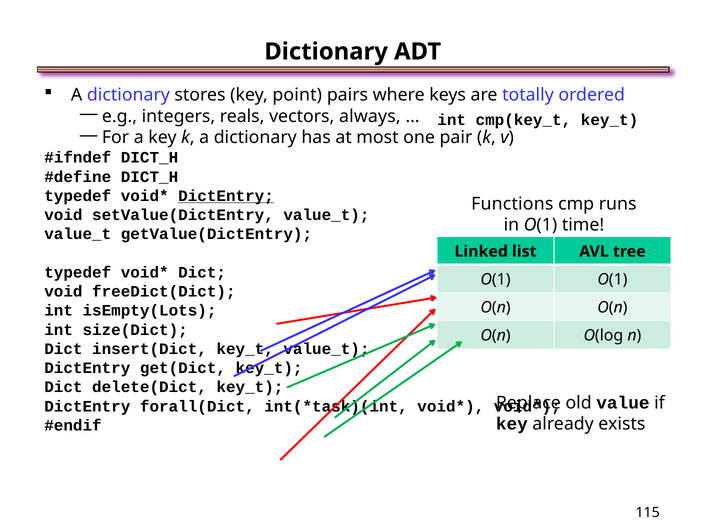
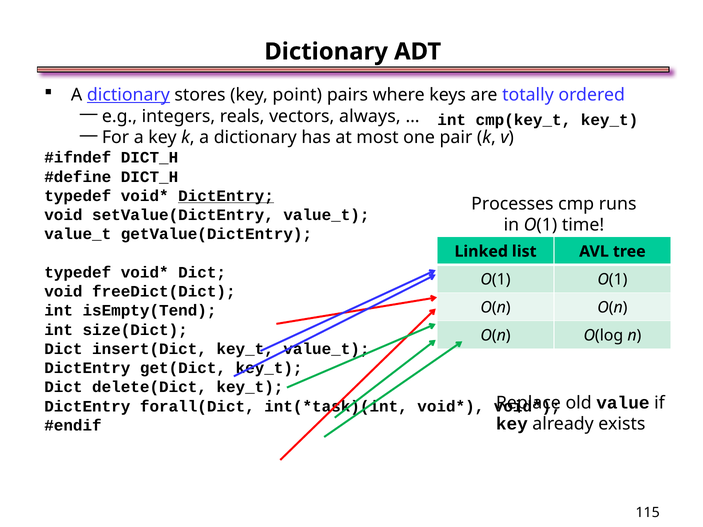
dictionary underline: none -> present (128, 95)
Functions: Functions -> Processes (512, 204)
isEmpty(Lots: isEmpty(Lots -> isEmpty(Tend (150, 311)
